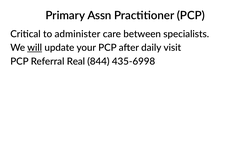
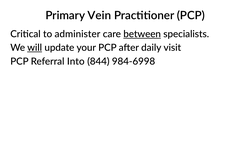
Assn: Assn -> Vein (99, 16)
between underline: none -> present (142, 34)
Real: Real -> Into (76, 62)
435-6998: 435-6998 -> 984-6998 (134, 62)
